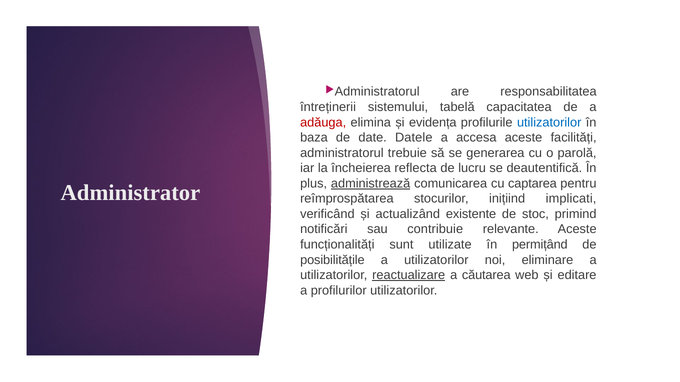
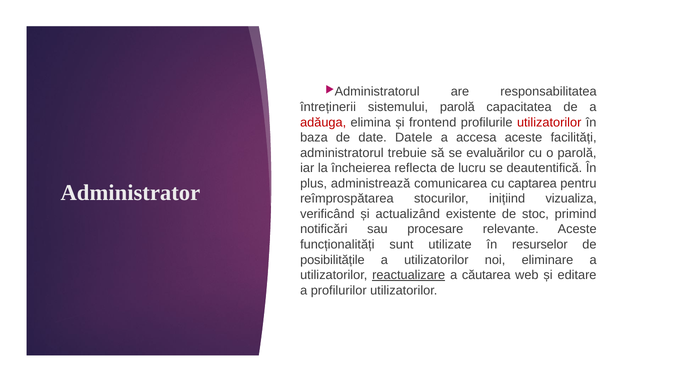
sistemului tabelă: tabelă -> parolă (457, 107)
evidența: evidența -> frontend (433, 122)
utilizatorilor colour: blue -> red (549, 122)
generarea: generarea -> evaluărilor (495, 153)
administrează underline: present -> none (371, 184)
implicati: implicati -> vizualiza (571, 199)
contribuie: contribuie -> procesare (435, 230)
permițând: permițând -> resurselor (540, 245)
